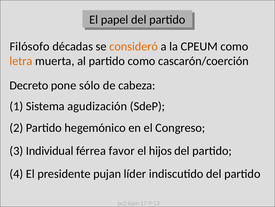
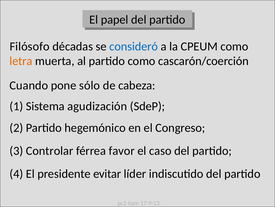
consideró colour: orange -> blue (134, 46)
Decreto: Decreto -> Cuando (29, 85)
Individual: Individual -> Controlar (50, 150)
hijos: hijos -> caso (160, 150)
pujan: pujan -> evitar (107, 173)
